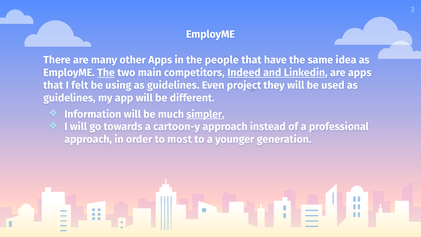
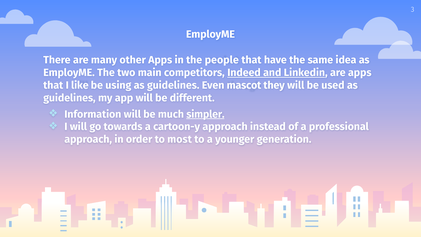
The underline: present -> none (106, 73)
felt: felt -> like (80, 85)
project: project -> mascot (244, 85)
